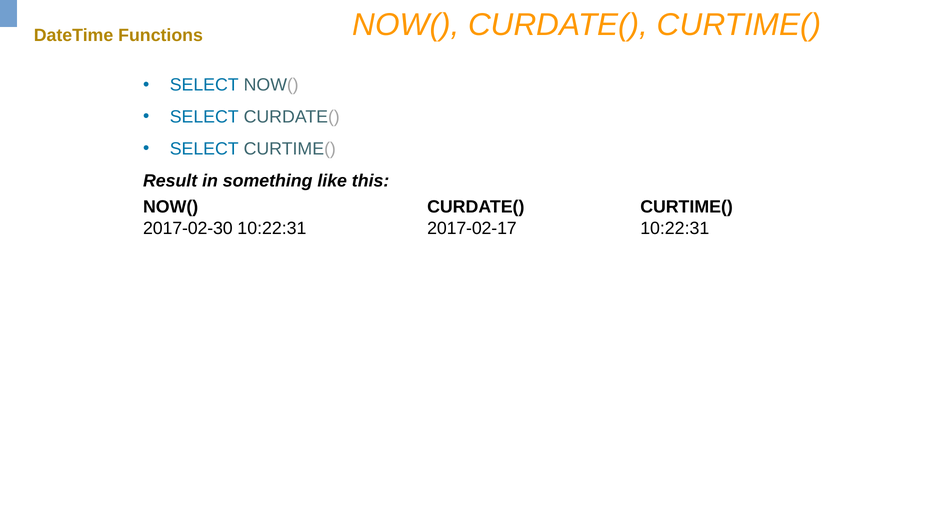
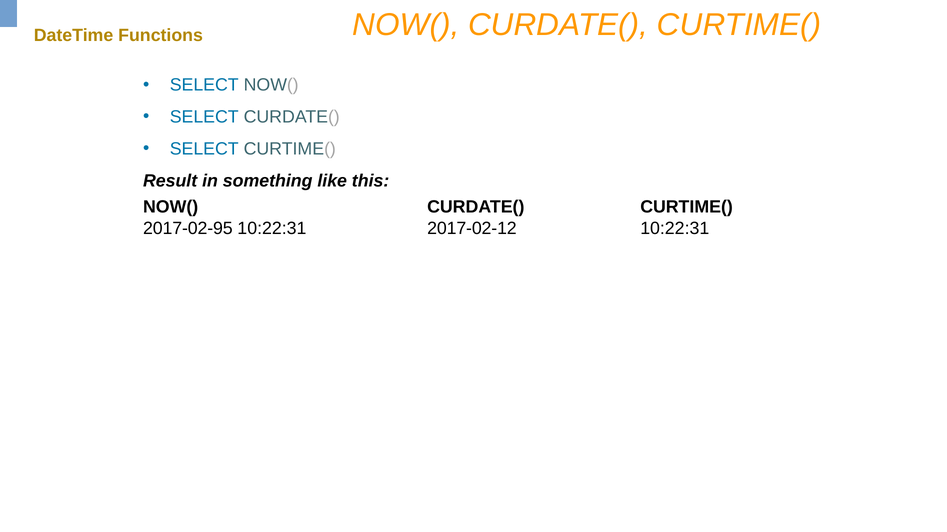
2017-02-30: 2017-02-30 -> 2017-02-95 (188, 228)
2017-02-17: 2017-02-17 -> 2017-02-12 (472, 228)
